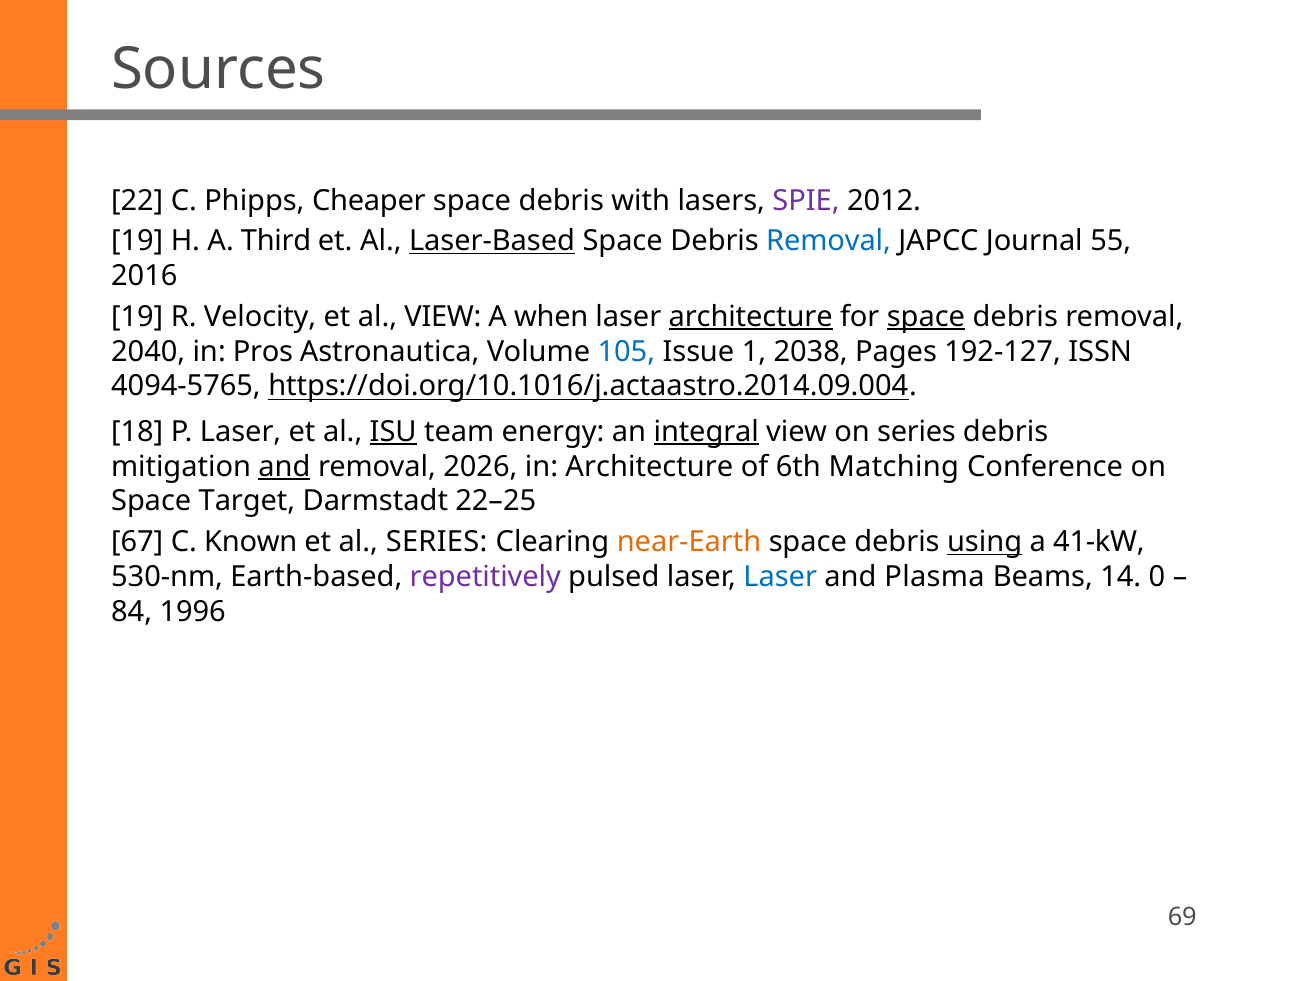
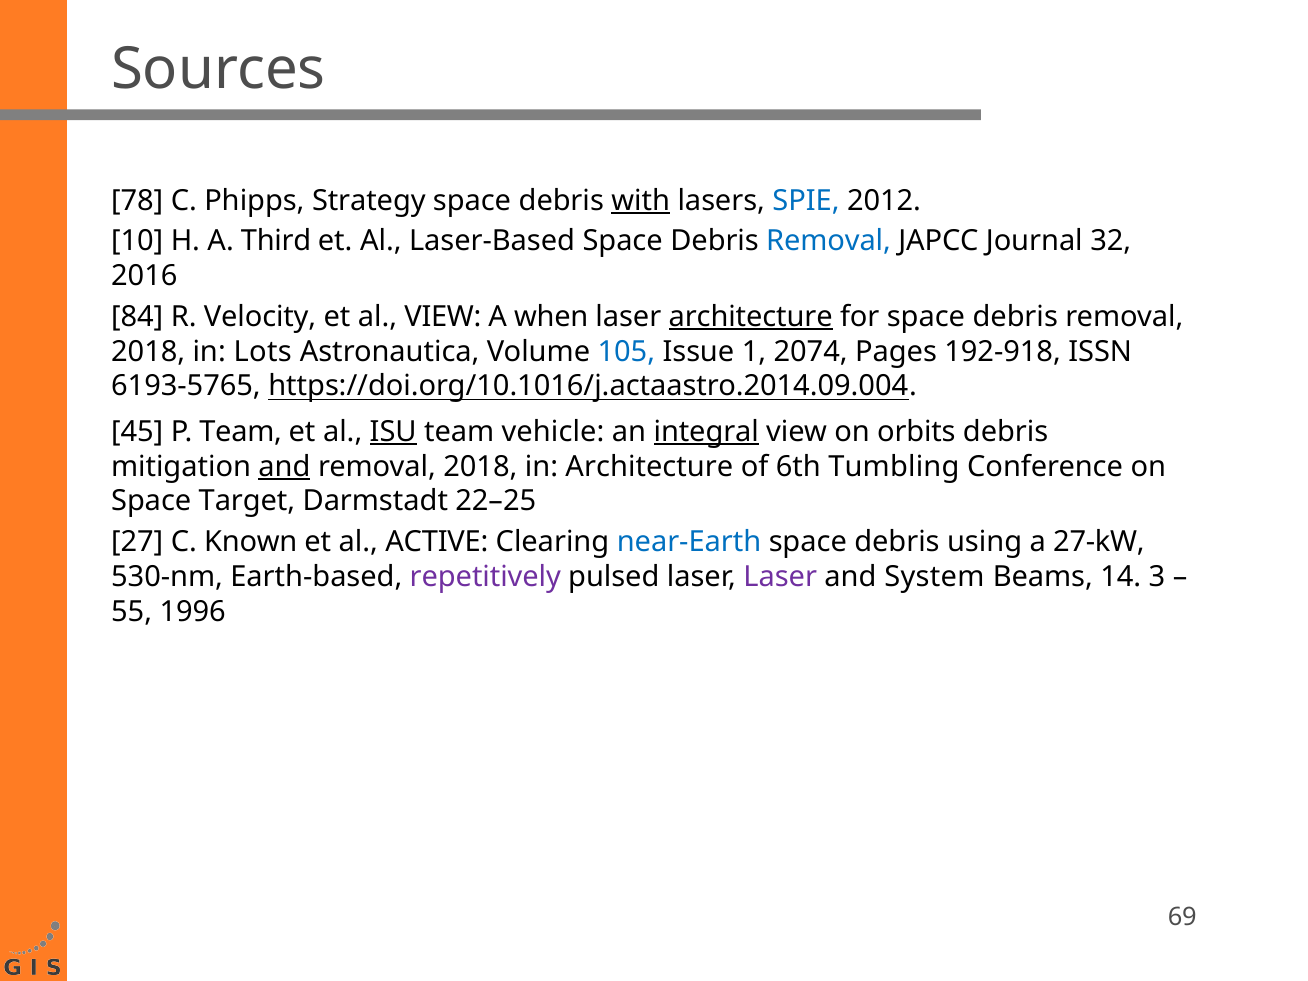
22: 22 -> 78 (137, 200)
Cheaper: Cheaper -> Strategy (369, 200)
with underline: none -> present (641, 200)
SPIE colour: purple -> blue (806, 200)
19: 19 -> 10 (137, 241)
Laser-Based underline: present -> none (492, 241)
55: 55 -> 32 (1111, 241)
19: 19 -> 84 (137, 317)
space underline: present -> none (926, 317)
2040: 2040 -> 2018 (148, 352)
Pros: Pros -> Lots (263, 352)
2038: 2038 -> 2074 (811, 352)
192-127: 192-127 -> 192-918 (1003, 352)
4094-5765: 4094-5765 -> 6193-5765 (186, 386)
18: 18 -> 45 (137, 432)
P Laser: Laser -> Team (241, 432)
energy: energy -> vehicle (553, 432)
on series: series -> orbits (916, 432)
2026: 2026 -> 2018 (480, 466)
Matching: Matching -> Tumbling (894, 466)
67: 67 -> 27 (137, 542)
al SERIES: SERIES -> ACTIVE (437, 542)
near-Earth colour: orange -> blue (689, 542)
using underline: present -> none (985, 542)
41-kW: 41-kW -> 27-kW (1099, 542)
Laser colour: blue -> purple (780, 577)
Plasma: Plasma -> System (934, 577)
0: 0 -> 3 (1157, 577)
84: 84 -> 55 (132, 612)
